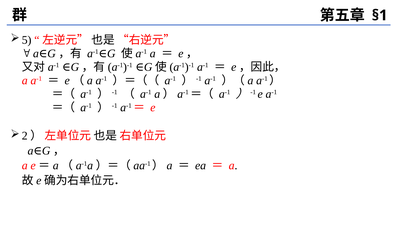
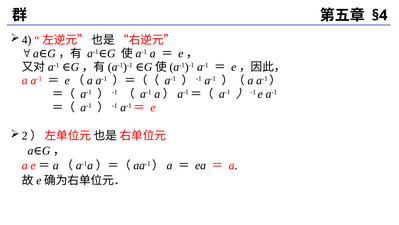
§1: §1 -> §4 (380, 15)
5: 5 -> 4 (27, 40)
